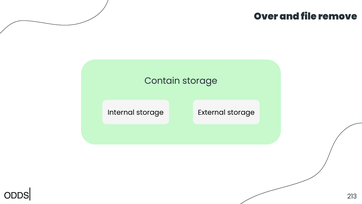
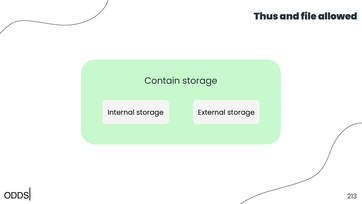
Over: Over -> Thus (266, 16)
remove: remove -> allowed (338, 16)
